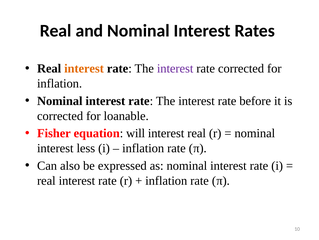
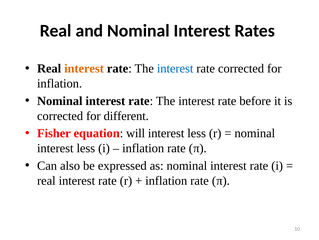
interest colour: purple -> blue (175, 68)
loanable: loanable -> different (126, 116)
real: real -> less (197, 133)
